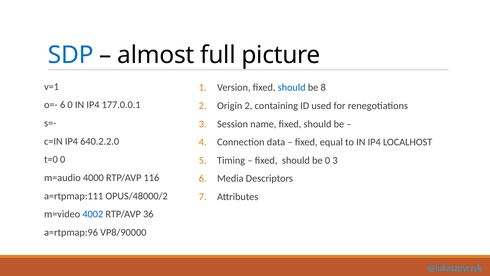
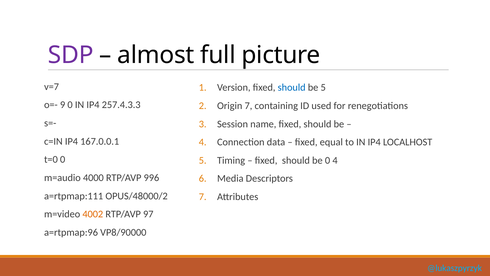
SDP colour: blue -> purple (71, 55)
v=1: v=1 -> v=7 (52, 87)
be 8: 8 -> 5 (323, 87)
o=- 6: 6 -> 9 (63, 105)
177.0.0.1: 177.0.0.1 -> 257.4.3.3 (121, 105)
Origin 2: 2 -> 7 (248, 106)
640.2.2.0: 640.2.2.0 -> 167.0.0.1 (100, 141)
0 3: 3 -> 4 (335, 160)
116: 116 -> 996 (151, 178)
4002 colour: blue -> orange (93, 214)
36: 36 -> 97 (148, 214)
